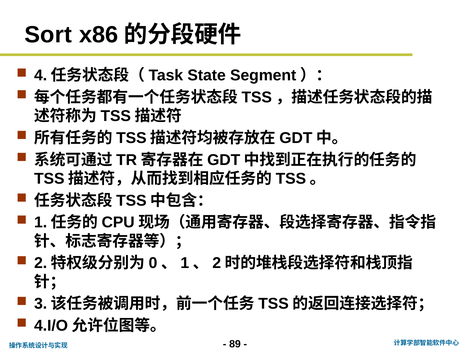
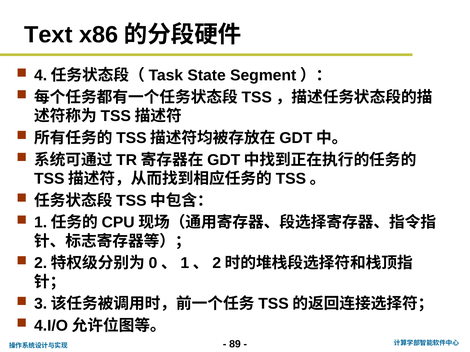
Sort: Sort -> Text (48, 35)
